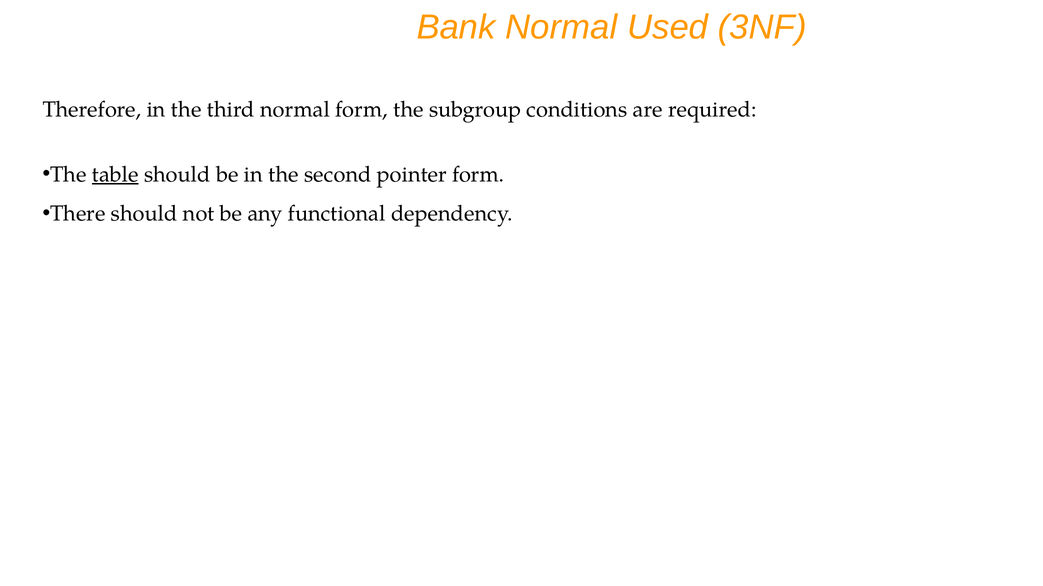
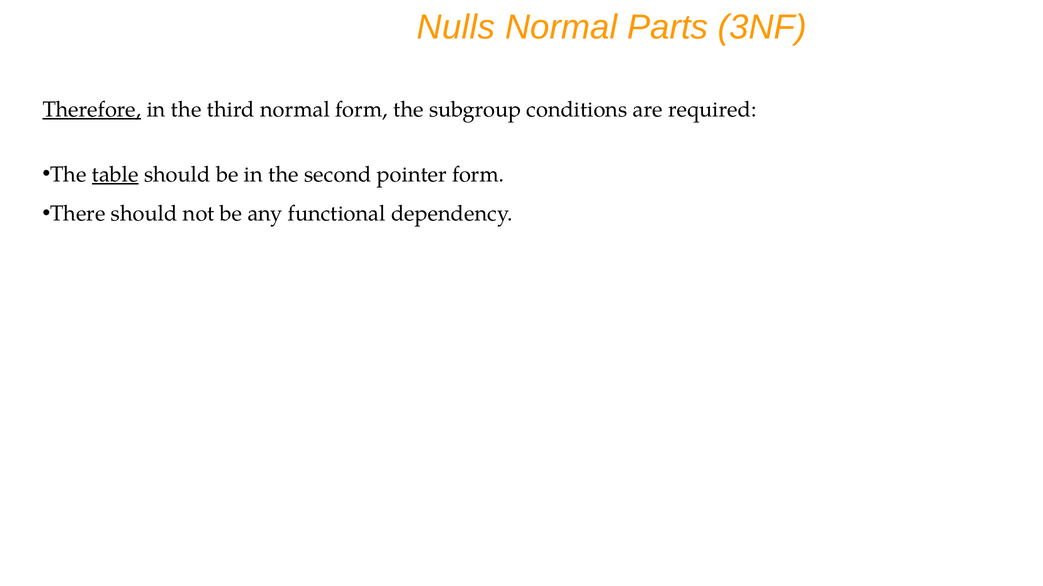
Bank: Bank -> Nulls (456, 27)
Used: Used -> Parts (668, 27)
Therefore underline: none -> present (92, 110)
